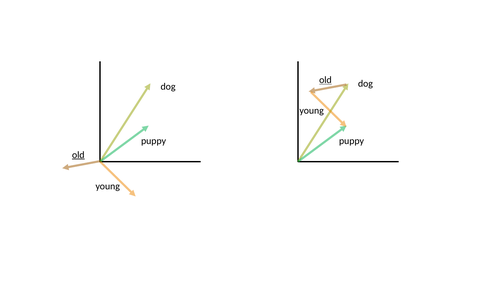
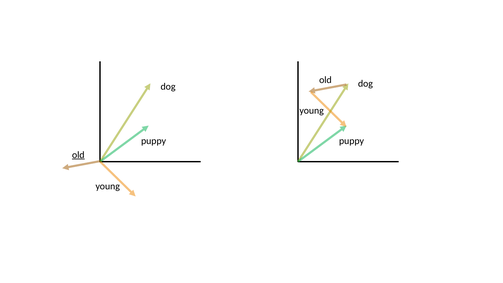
old underline: present -> none (325, 80)
